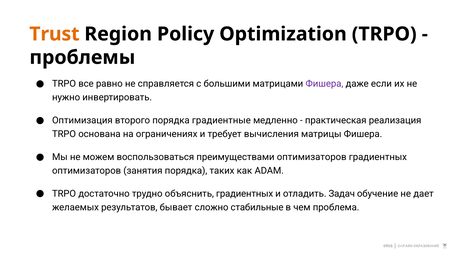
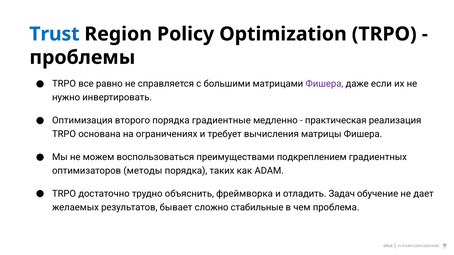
Trust colour: orange -> blue (54, 34)
преимуществами оптимизаторов: оптимизаторов -> подкреплением (312, 157)
занятия: занятия -> методы (143, 171)
объяснить градиентных: градиентных -> фреймворка (245, 194)
